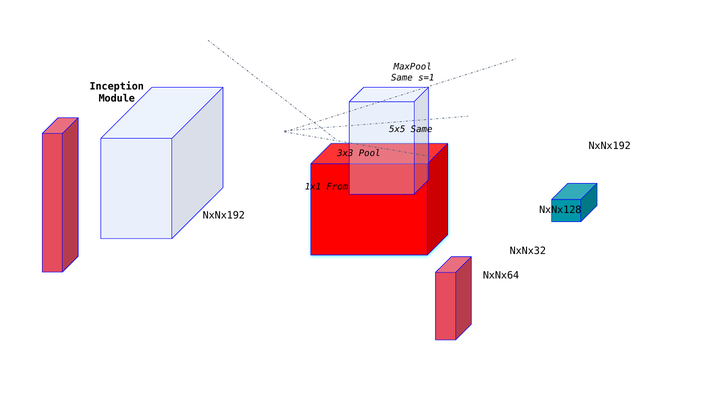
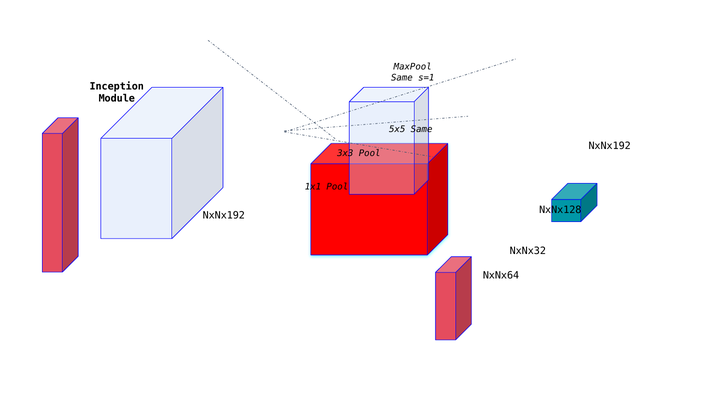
1x1 From: From -> Pool (337, 187)
